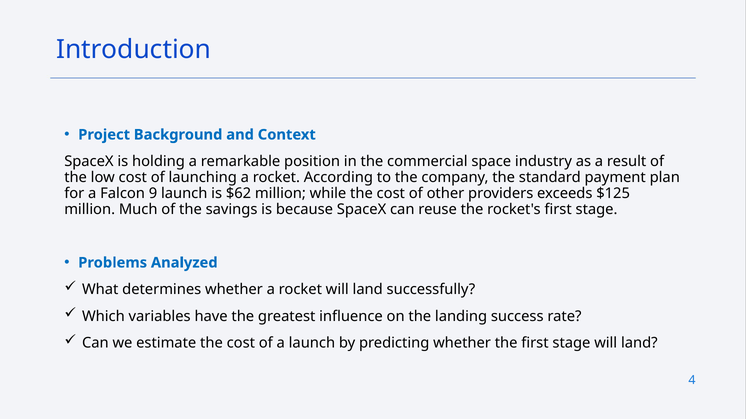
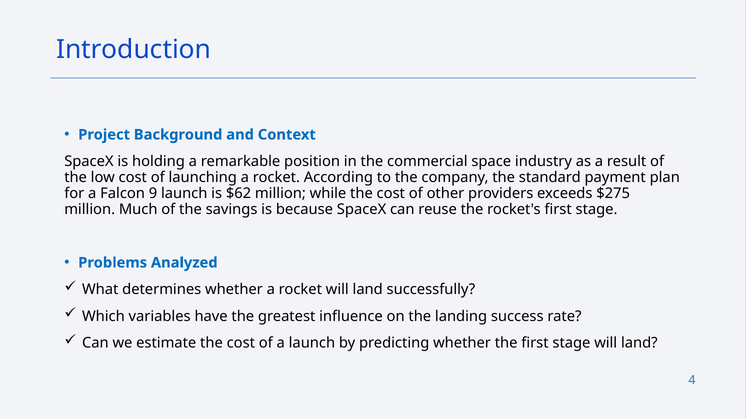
$125: $125 -> $275 (613, 194)
